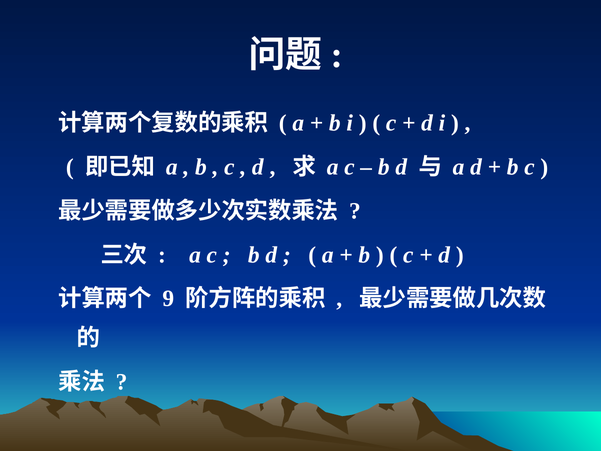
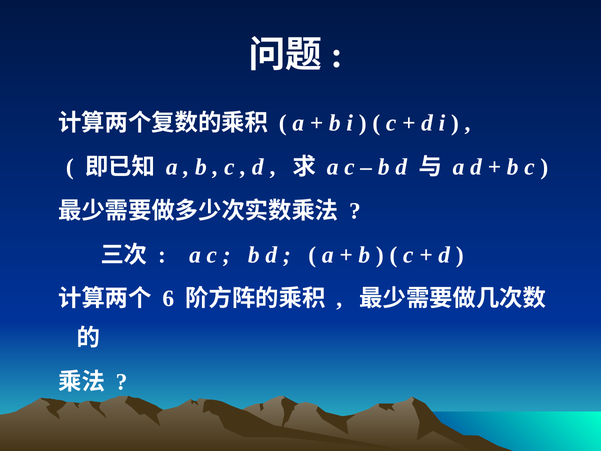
9: 9 -> 6 (168, 299)
